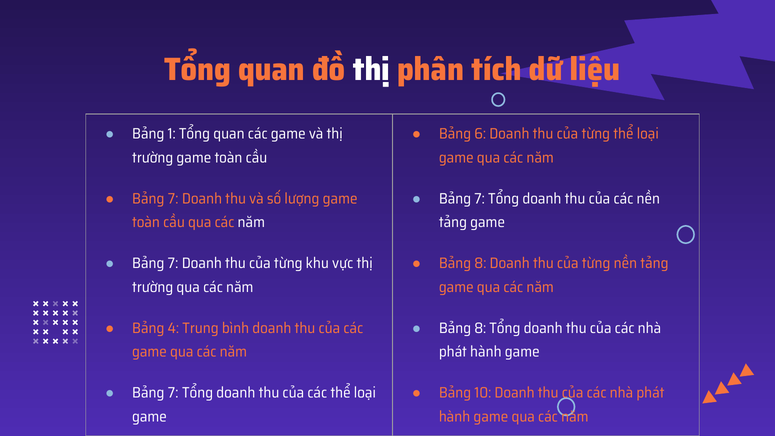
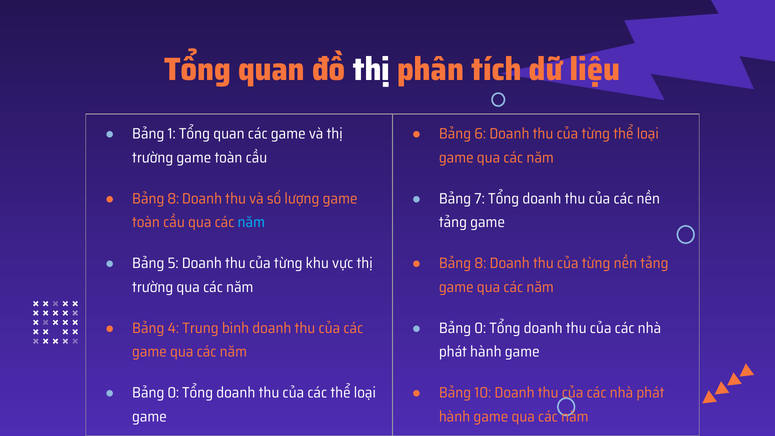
7: 7 -> 8 (173, 199)
năm colour: white -> light blue (251, 222)
7: 7 -> 5 (173, 263)
8: 8 -> 0 (480, 328)
7: 7 -> 0 (173, 393)
